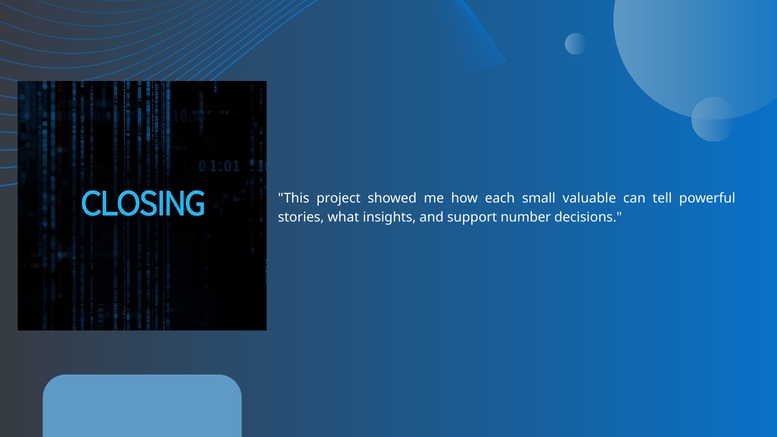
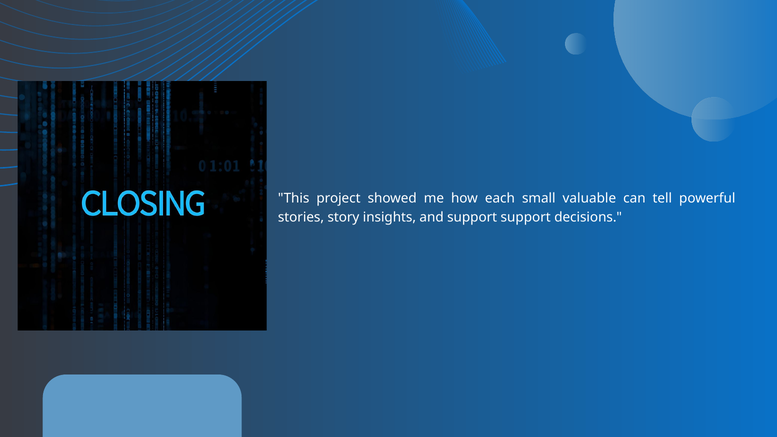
what: what -> story (343, 217)
support number: number -> support (526, 217)
